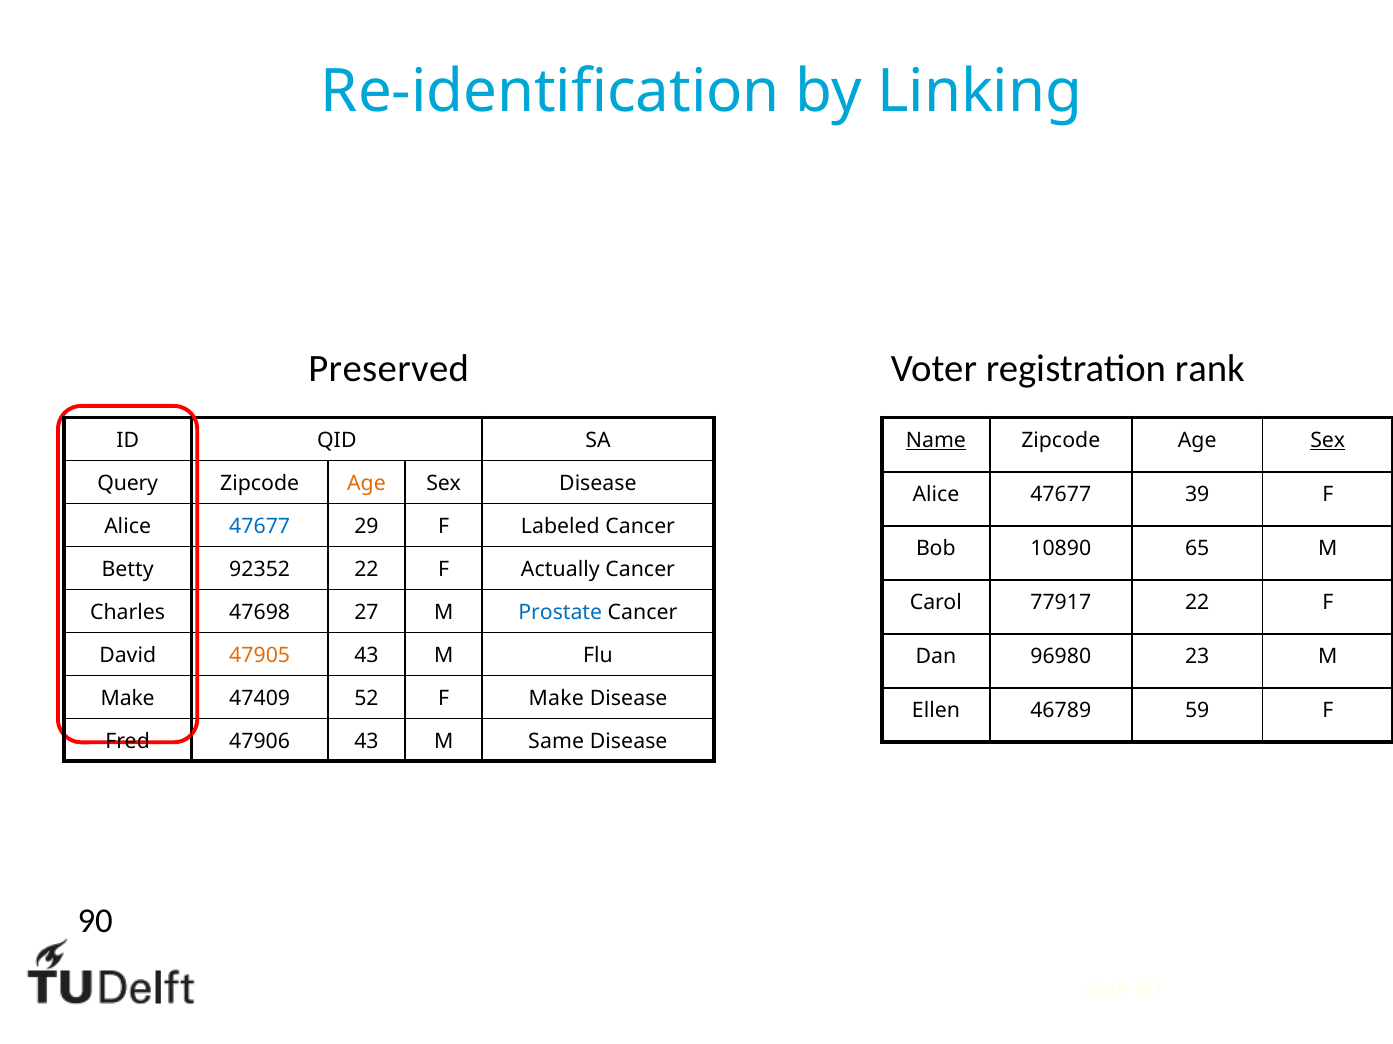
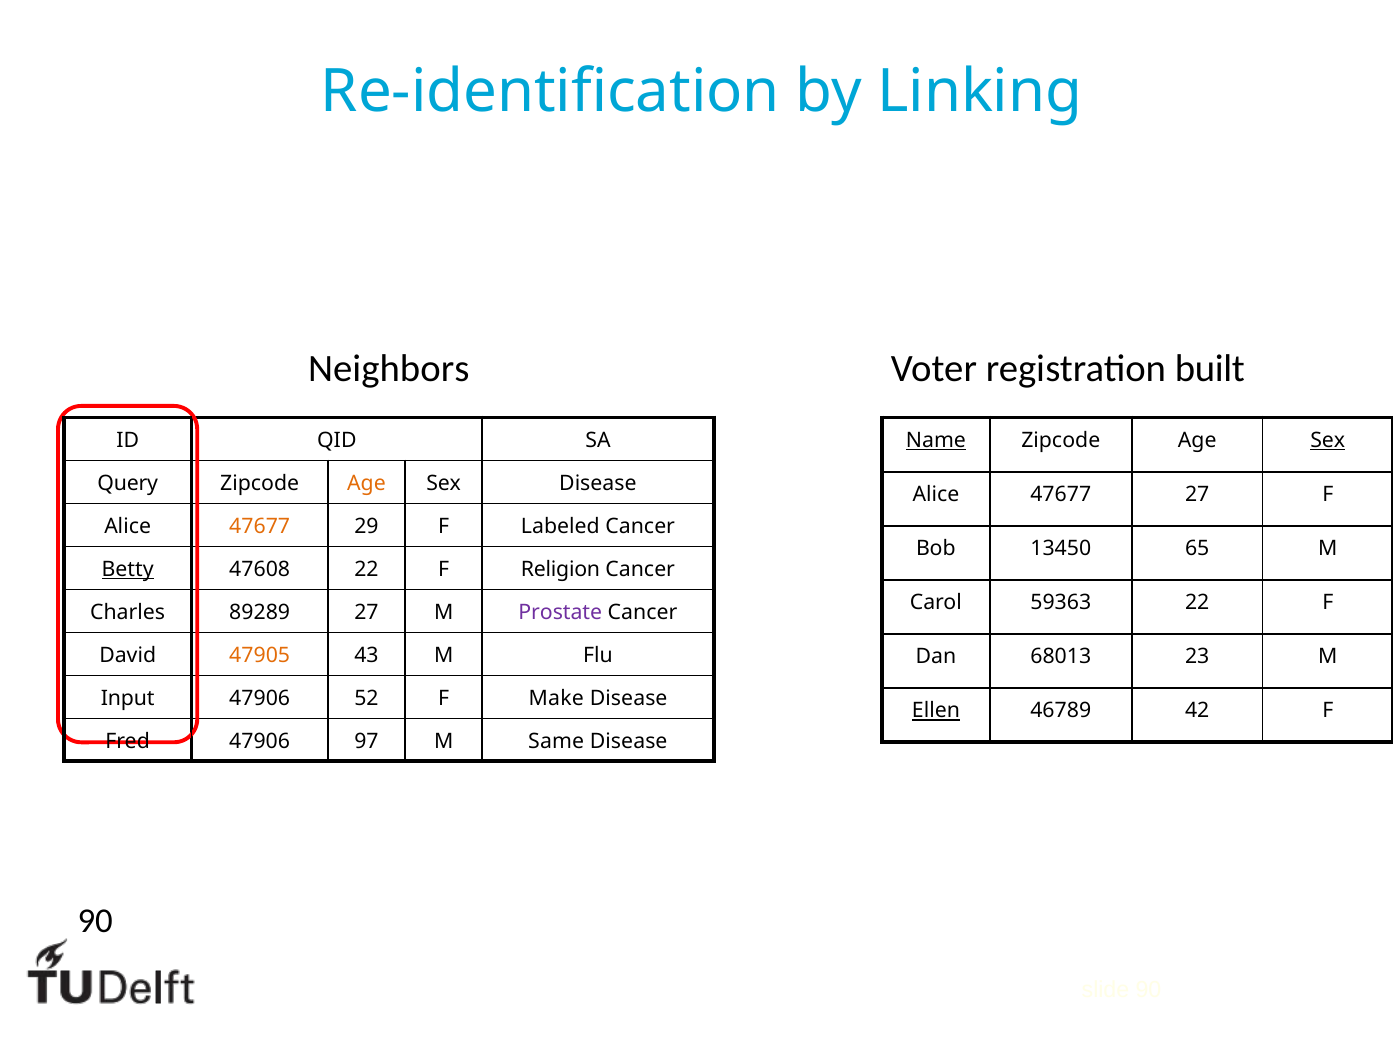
Preserved: Preserved -> Neighbors (389, 369)
rank: rank -> built (1210, 369)
47677 39: 39 -> 27 (1197, 495)
47677 colour: blue -> orange (260, 527)
10890: 10890 -> 13450 (1061, 549)
Betty underline: none -> present (128, 570)
92352: 92352 -> 47608 (260, 570)
Actually: Actually -> Religion (560, 570)
77917: 77917 -> 59363 (1061, 603)
47698: 47698 -> 89289 (260, 613)
Prostate colour: blue -> purple (560, 613)
96980: 96980 -> 68013 (1061, 657)
Make: Make -> Input (128, 699)
47409: 47409 -> 47906 (260, 699)
Ellen underline: none -> present (936, 711)
59: 59 -> 42 (1197, 711)
47906 43: 43 -> 97 (366, 742)
